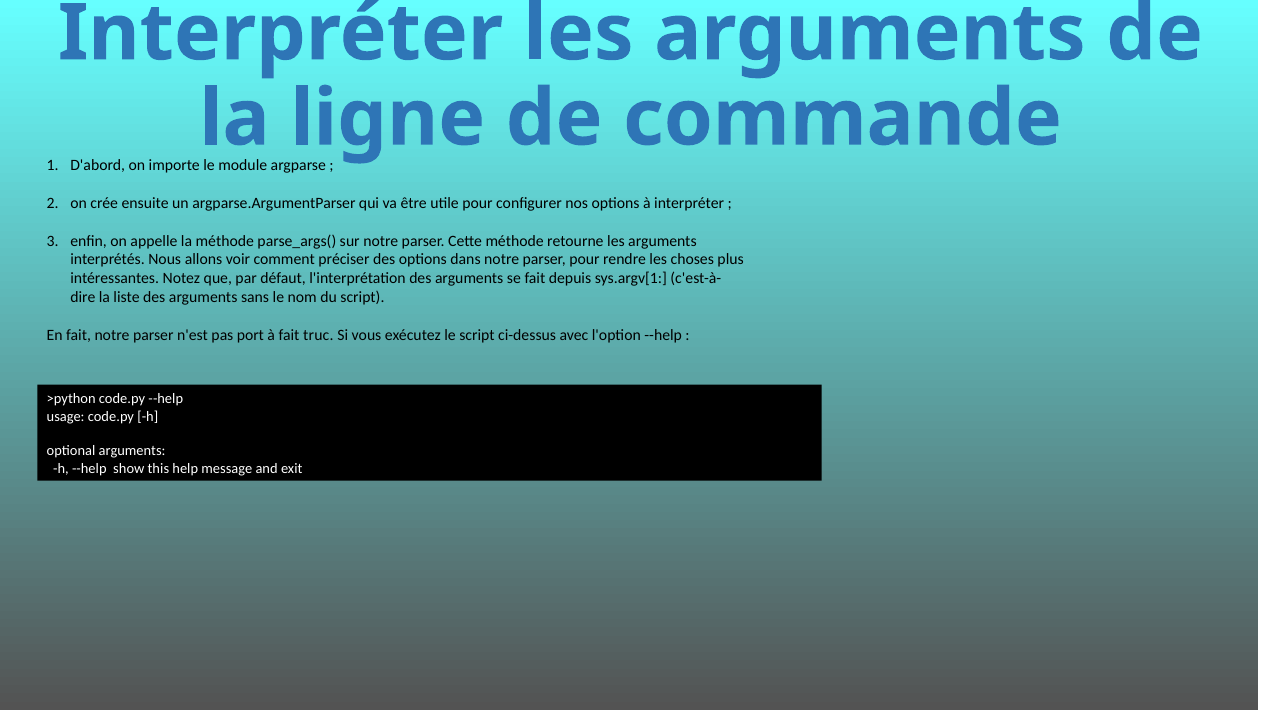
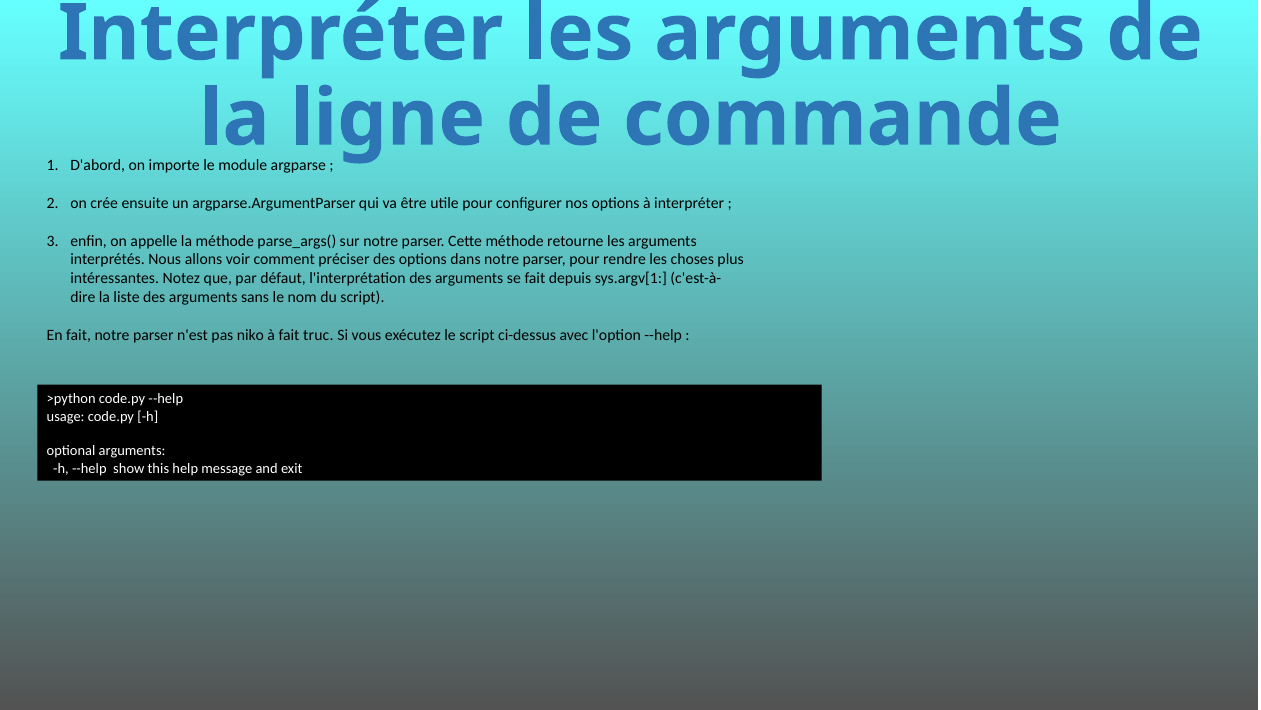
port: port -> niko (250, 335)
